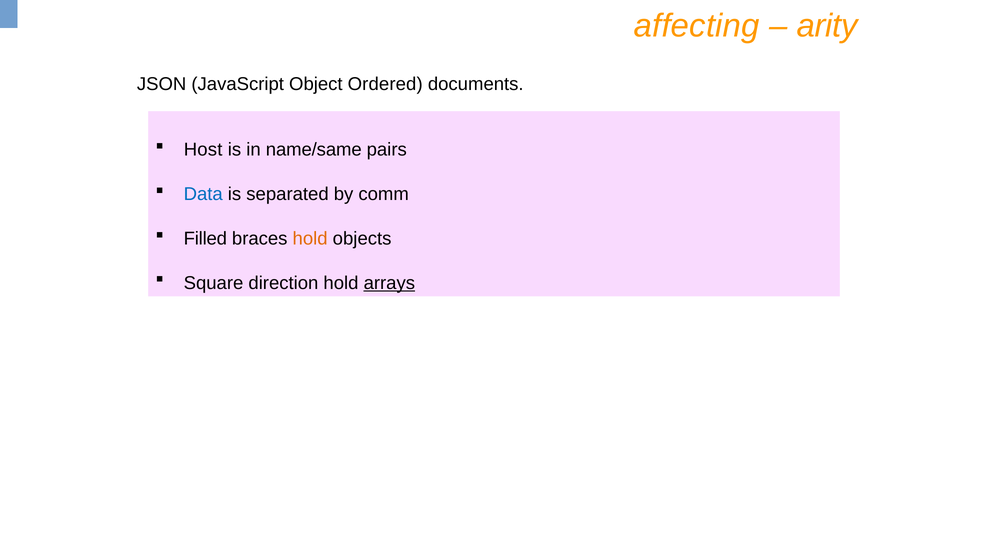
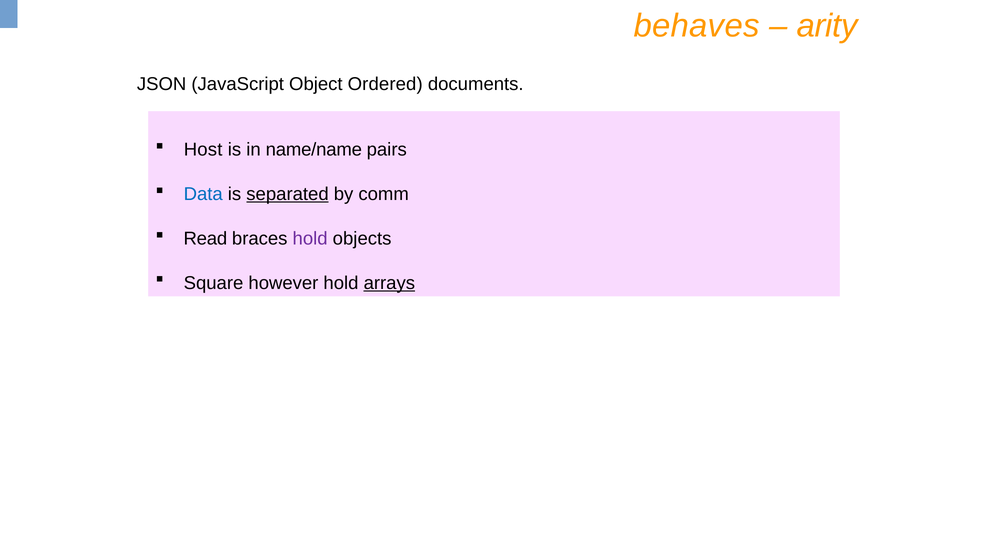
affecting: affecting -> behaves (697, 26)
name/same: name/same -> name/name (314, 149)
separated underline: none -> present (288, 194)
Filled: Filled -> Read (205, 238)
hold colour: orange -> purple (310, 238)
direction: direction -> however (283, 283)
